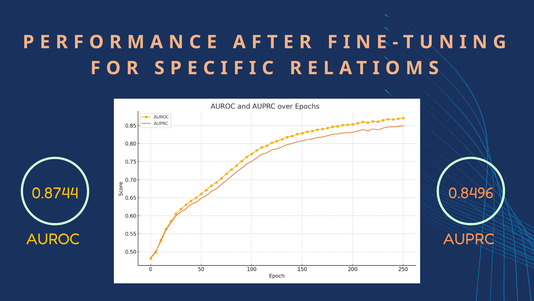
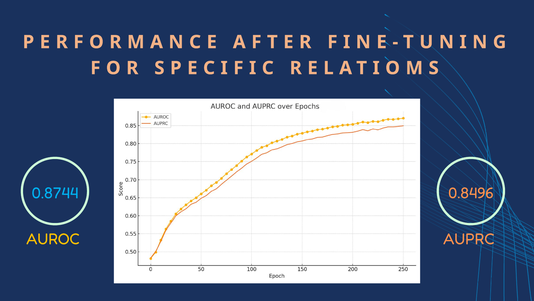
0.8744 colour: yellow -> light blue (55, 193)
